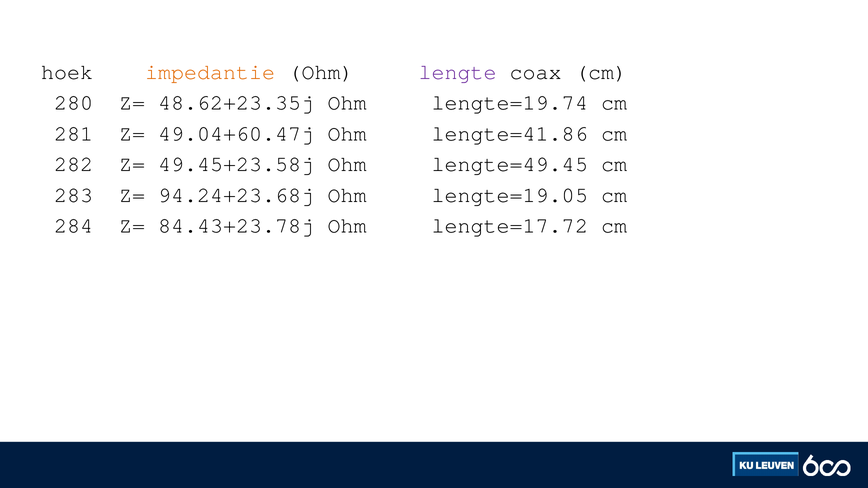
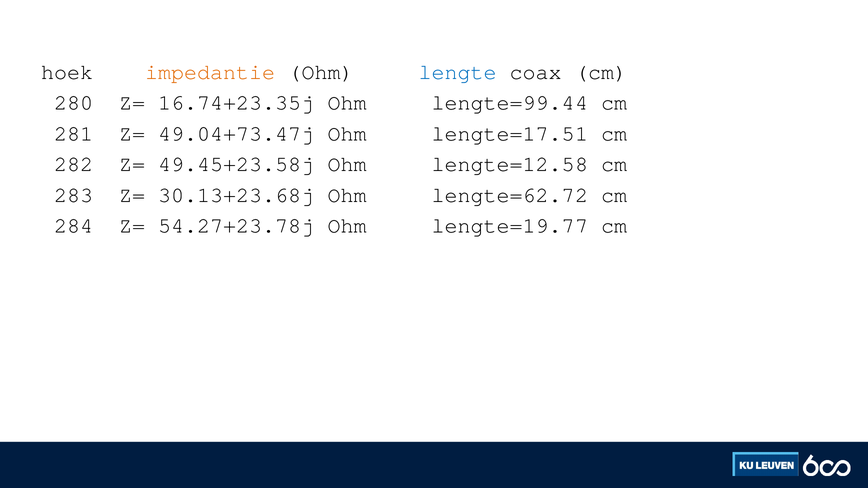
lengte colour: purple -> blue (458, 72)
48.62+23.35j: 48.62+23.35j -> 16.74+23.35j (236, 103)
lengte=19.74: lengte=19.74 -> lengte=99.44 (510, 103)
49.04+60.47j: 49.04+60.47j -> 49.04+73.47j (236, 134)
lengte=41.86: lengte=41.86 -> lengte=17.51 (510, 134)
lengte=49.45: lengte=49.45 -> lengte=12.58 (510, 164)
94.24+23.68j: 94.24+23.68j -> 30.13+23.68j (236, 195)
lengte=19.05: lengte=19.05 -> lengte=62.72 (510, 195)
84.43+23.78j: 84.43+23.78j -> 54.27+23.78j (236, 226)
lengte=17.72: lengte=17.72 -> lengte=19.77 (510, 226)
